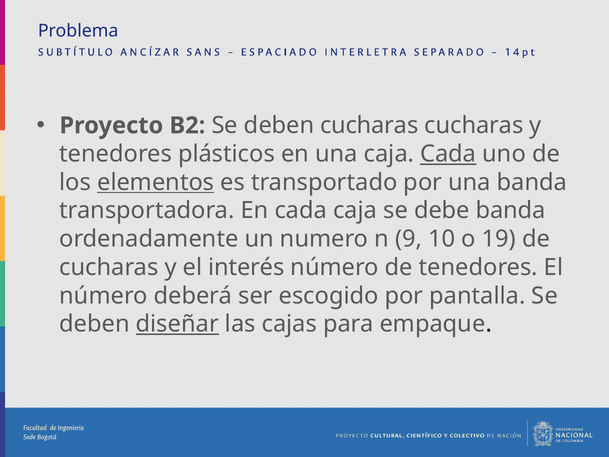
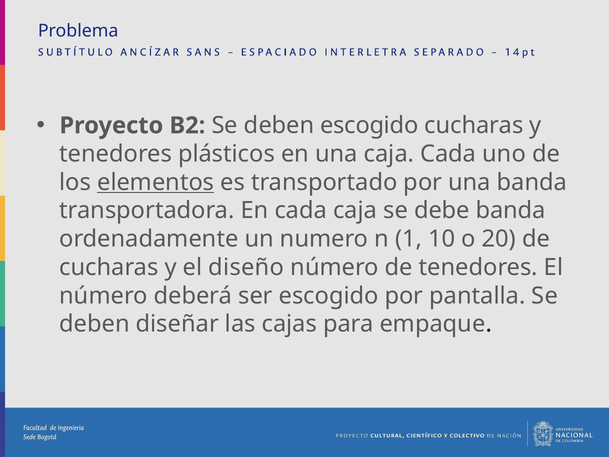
deben cucharas: cucharas -> escogido (369, 125)
Cada underline: present -> none (448, 154)
9: 9 -> 1 (409, 239)
19: 19 -> 20 (499, 239)
interés: interés -> diseño (246, 267)
diseñar underline: present -> none (177, 324)
